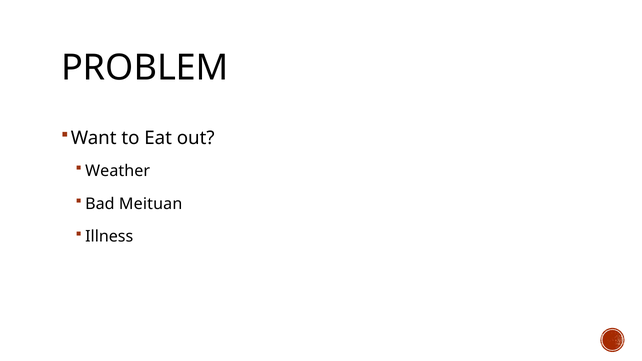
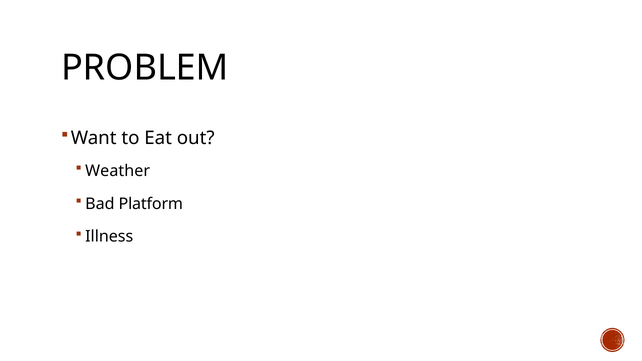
Meituan: Meituan -> Platform (151, 204)
